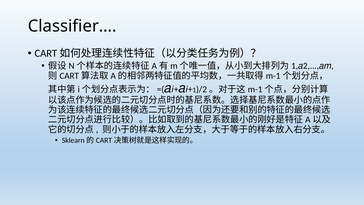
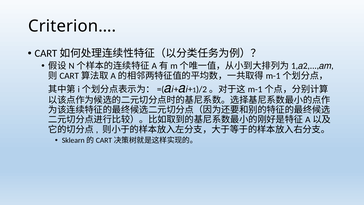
Classifier…: Classifier… -> Criterion… (72, 26)
